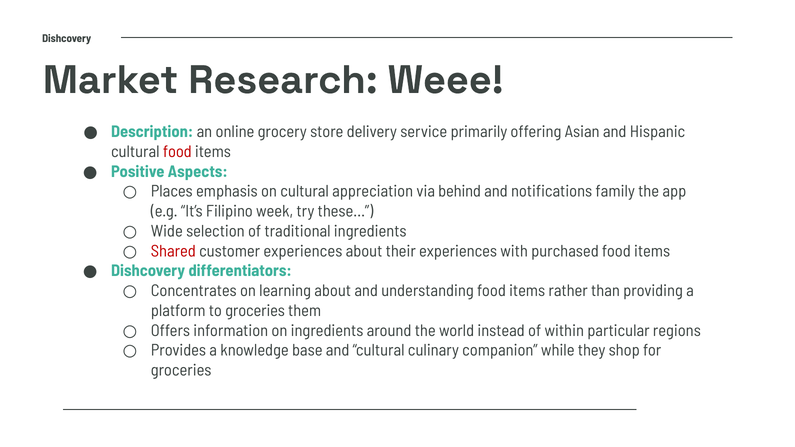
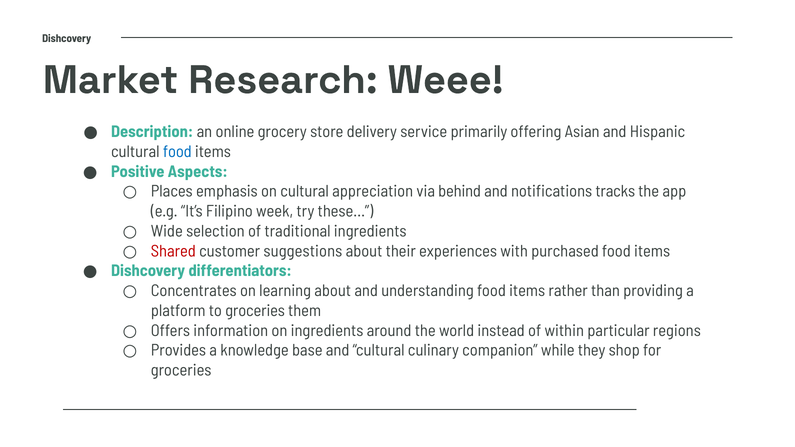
food colour: red -> blue (177, 152)
family: family -> tracks (615, 192)
customer experiences: experiences -> suggestions (303, 251)
